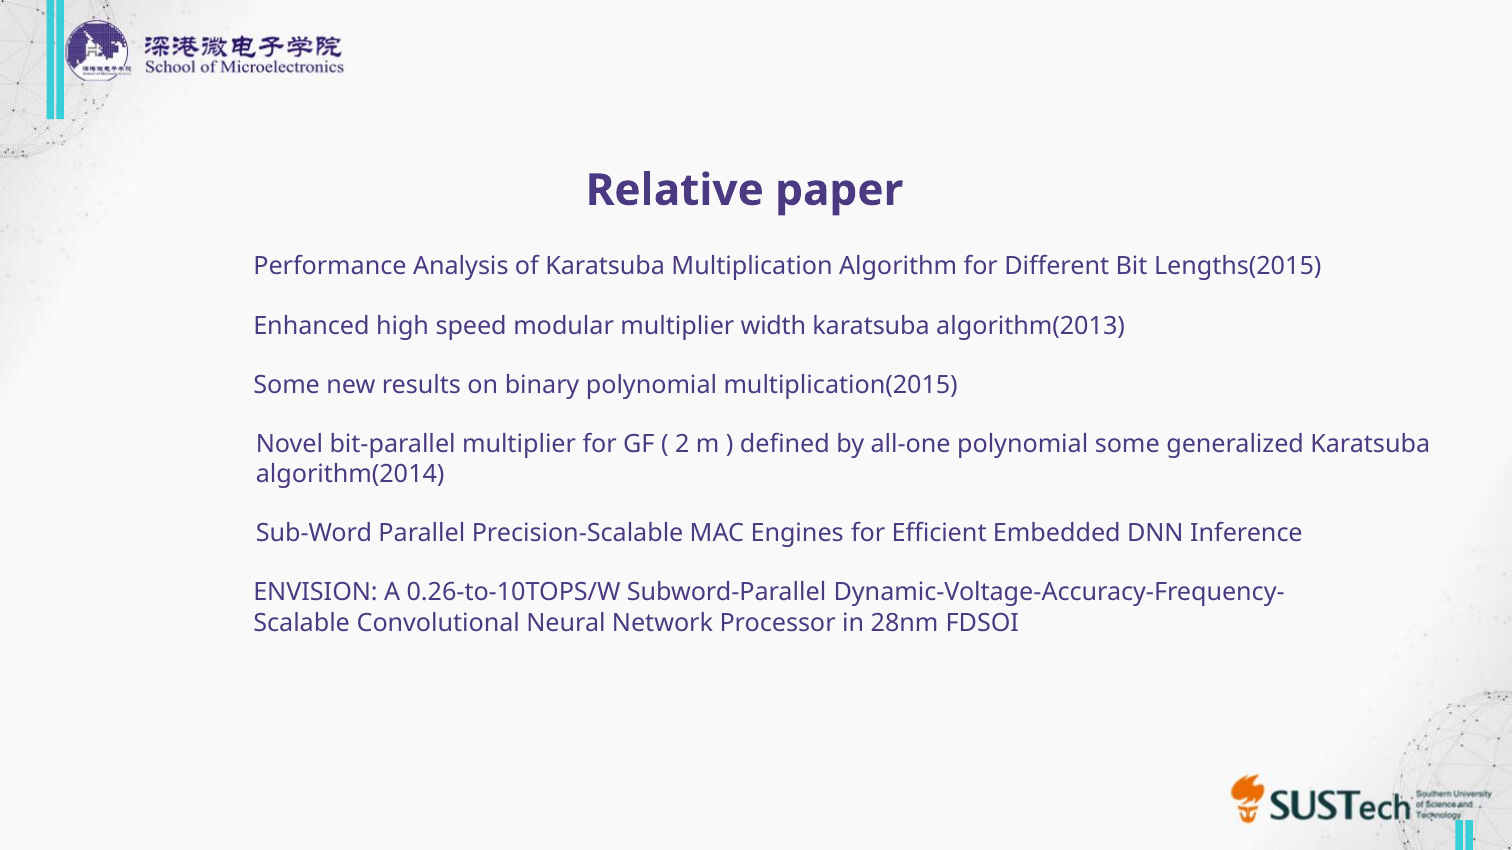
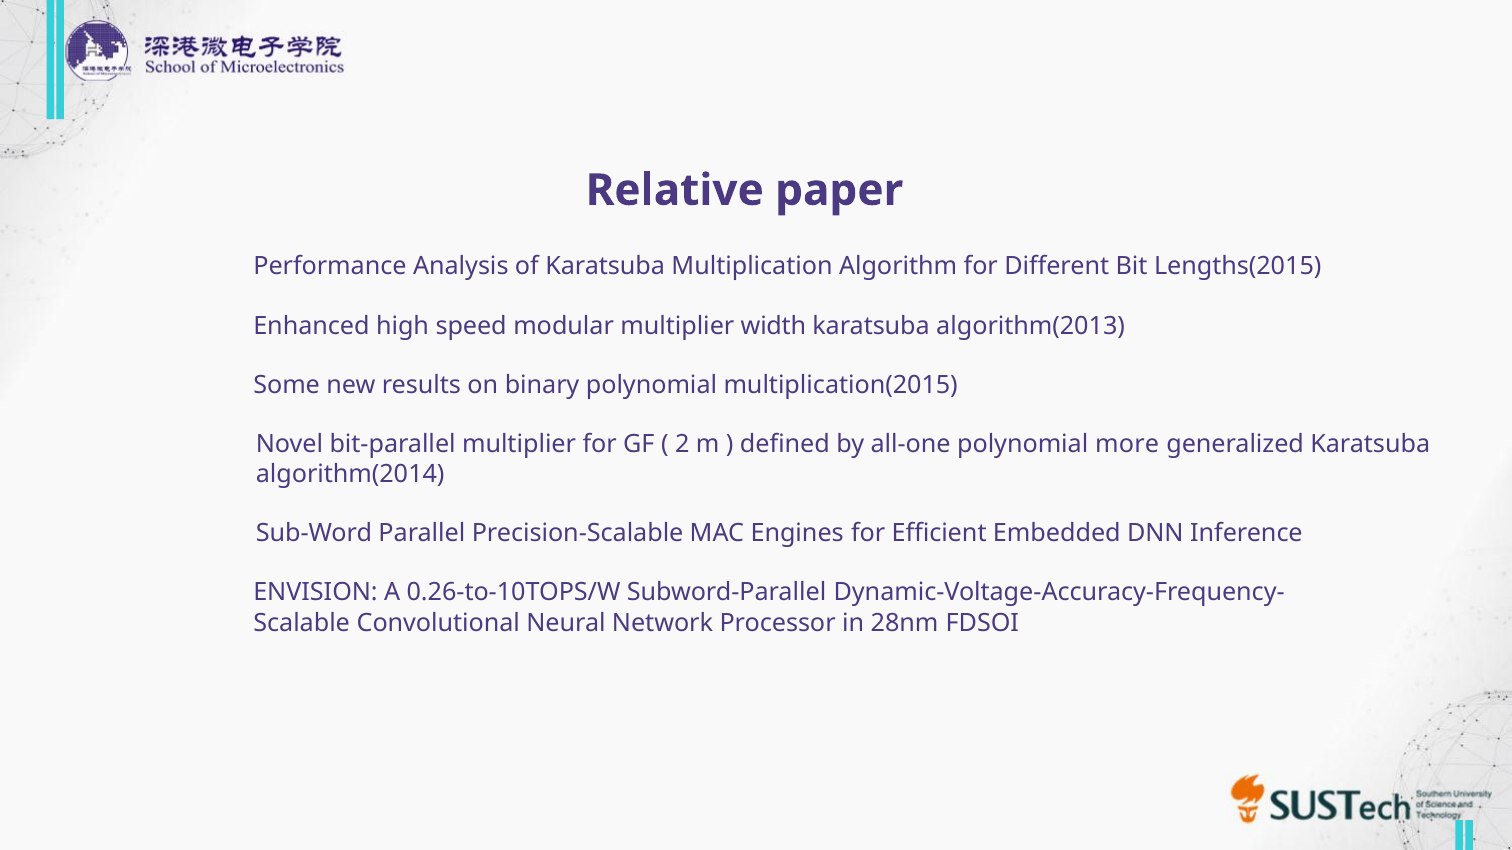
polynomial some: some -> more (1127, 444)
